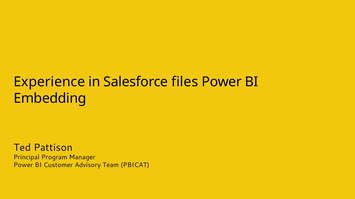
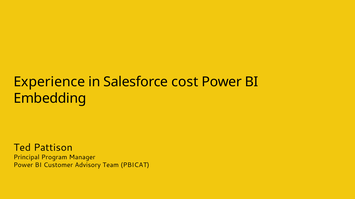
files: files -> cost (185, 82)
